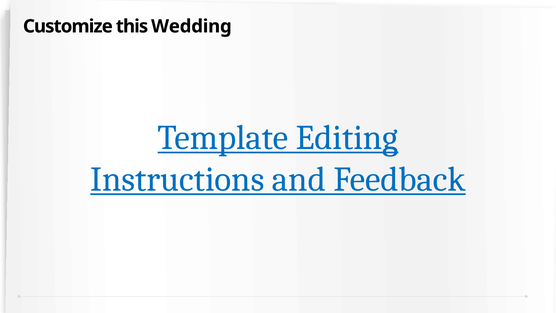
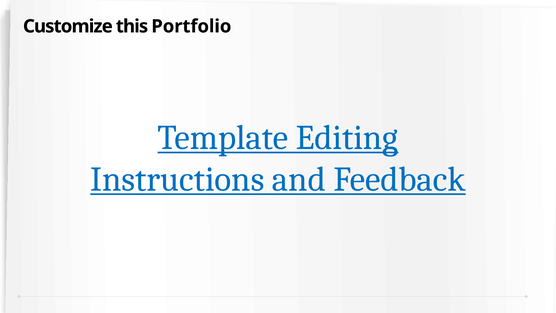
Wedding: Wedding -> Portfolio (191, 26)
